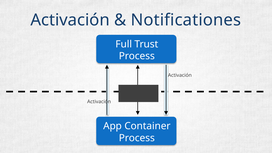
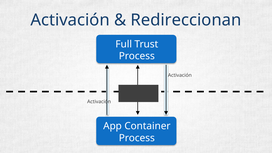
Notificationes: Notificationes -> Redireccionan (186, 20)
